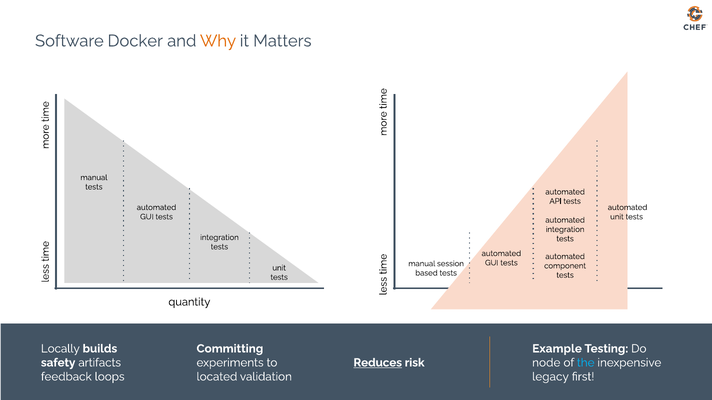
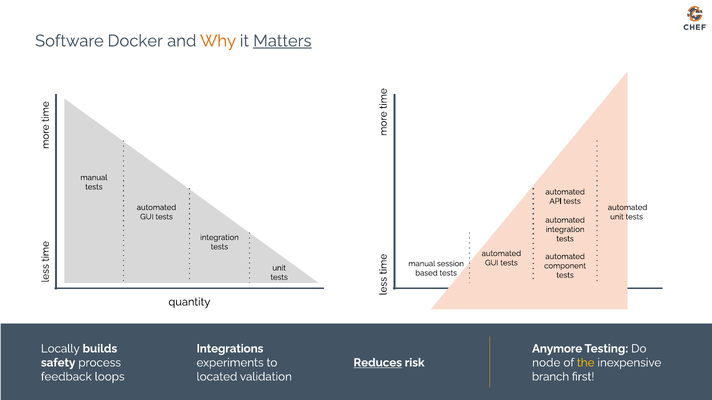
Matters underline: none -> present (282, 41)
Committing: Committing -> Integrations (230, 349)
Example: Example -> Anymore (557, 349)
artifacts: artifacts -> process (100, 363)
the colour: light blue -> yellow (586, 363)
legacy: legacy -> branch (551, 377)
